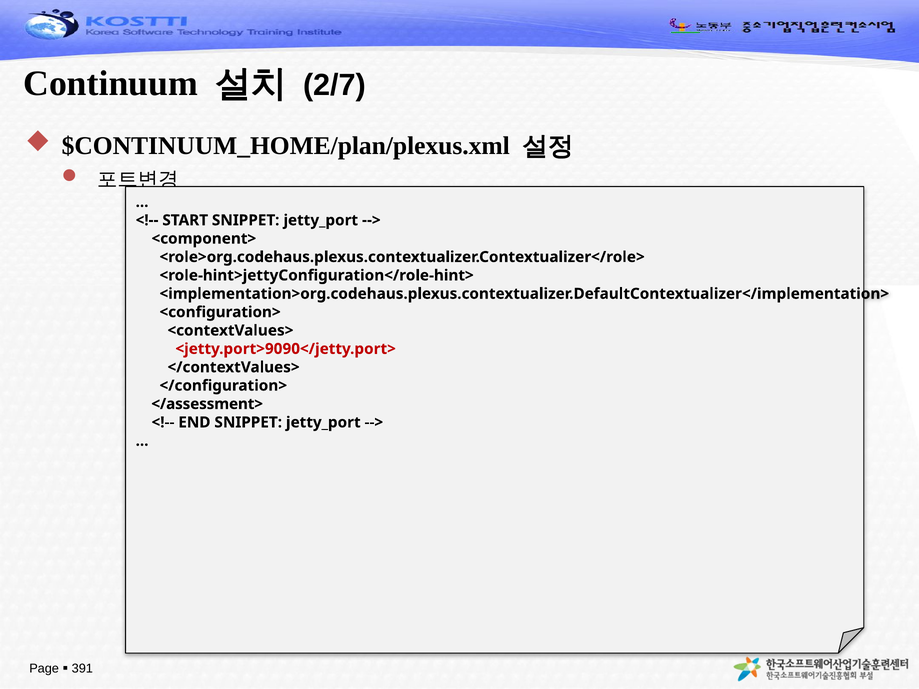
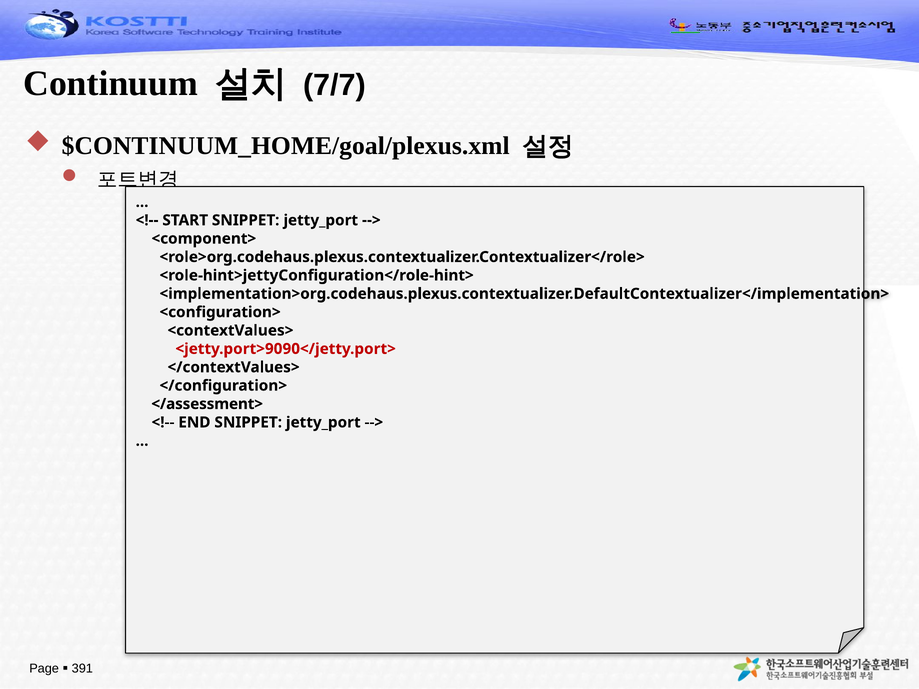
2/7: 2/7 -> 7/7 (335, 85)
$CONTINUUM_HOME/plan/plexus.xml: $CONTINUUM_HOME/plan/plexus.xml -> $CONTINUUM_HOME/goal/plexus.xml (286, 146)
